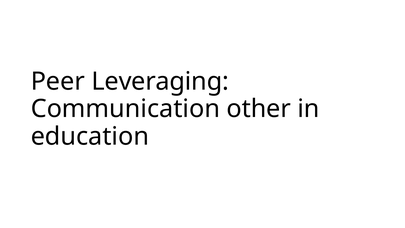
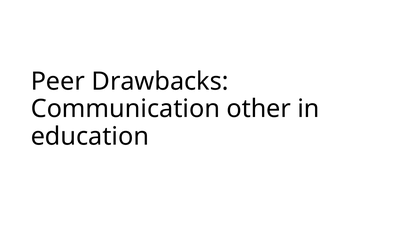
Leveraging: Leveraging -> Drawbacks (160, 82)
